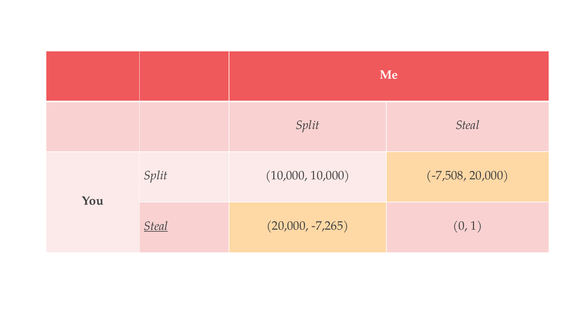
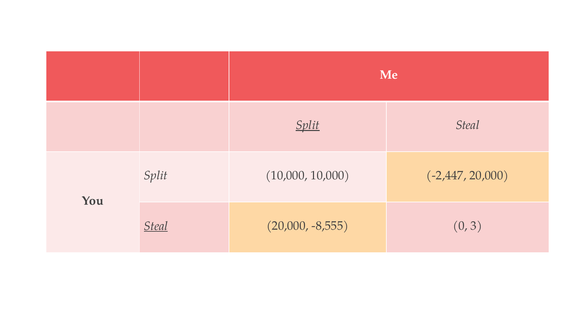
Split underline: none -> present (308, 126)
-7,508: -7,508 -> -2,447 (446, 176)
-7,265: -7,265 -> -8,555 (330, 226)
1: 1 -> 3 (476, 226)
